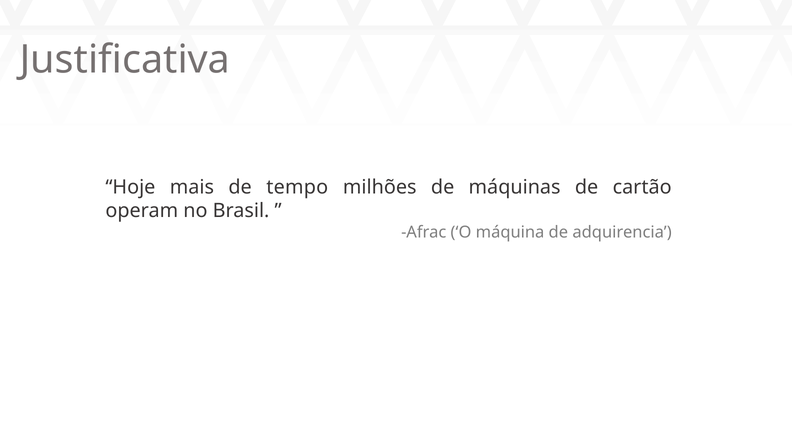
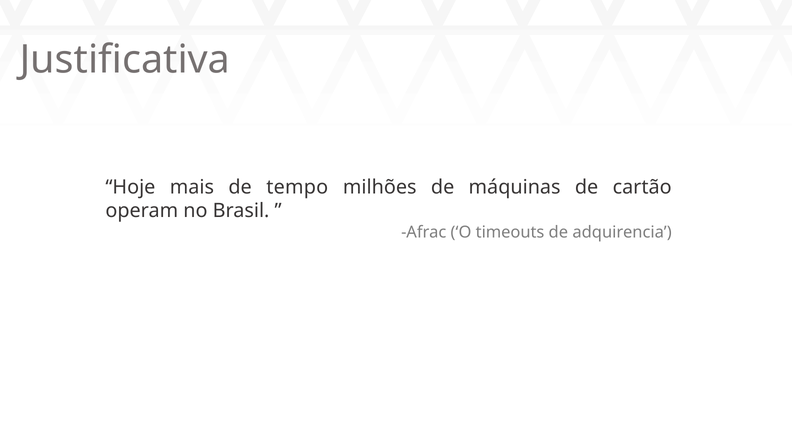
máquina: máquina -> timeouts (510, 233)
